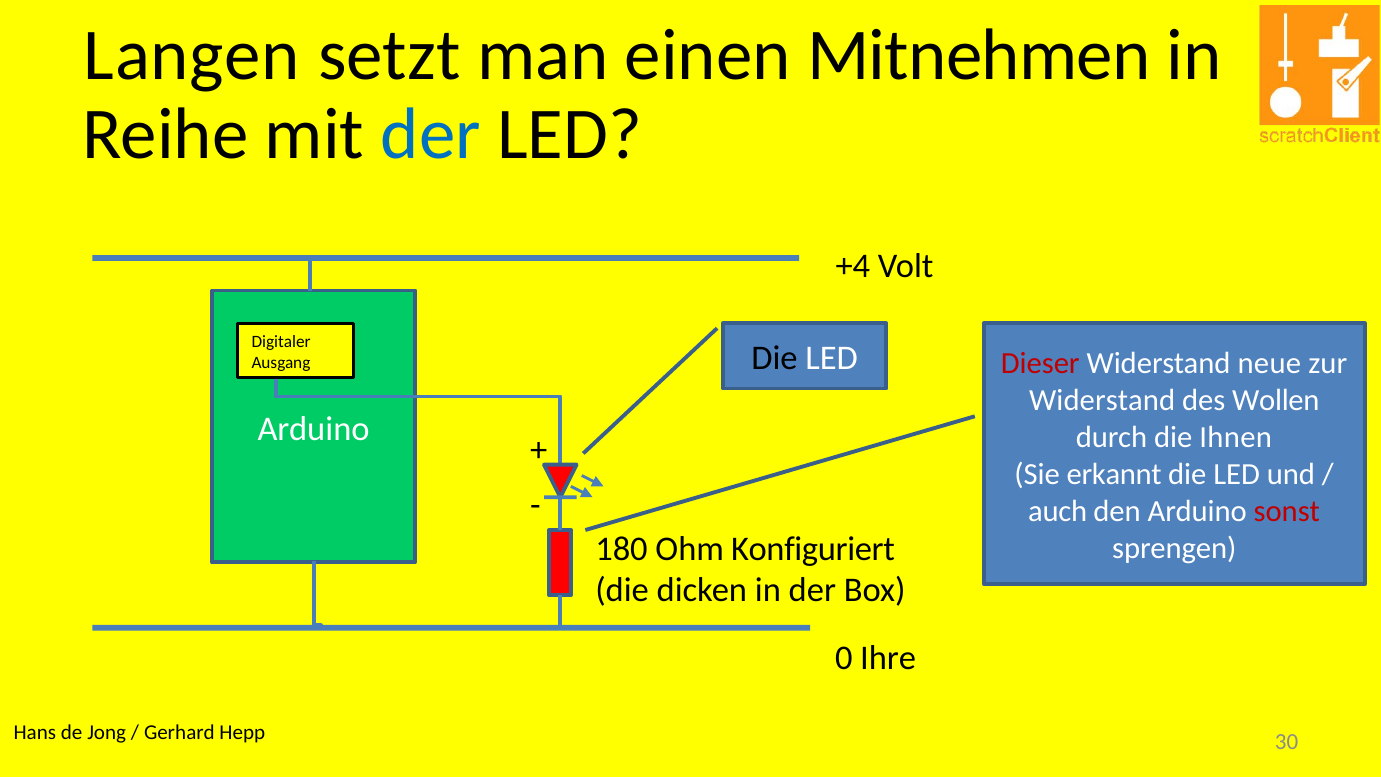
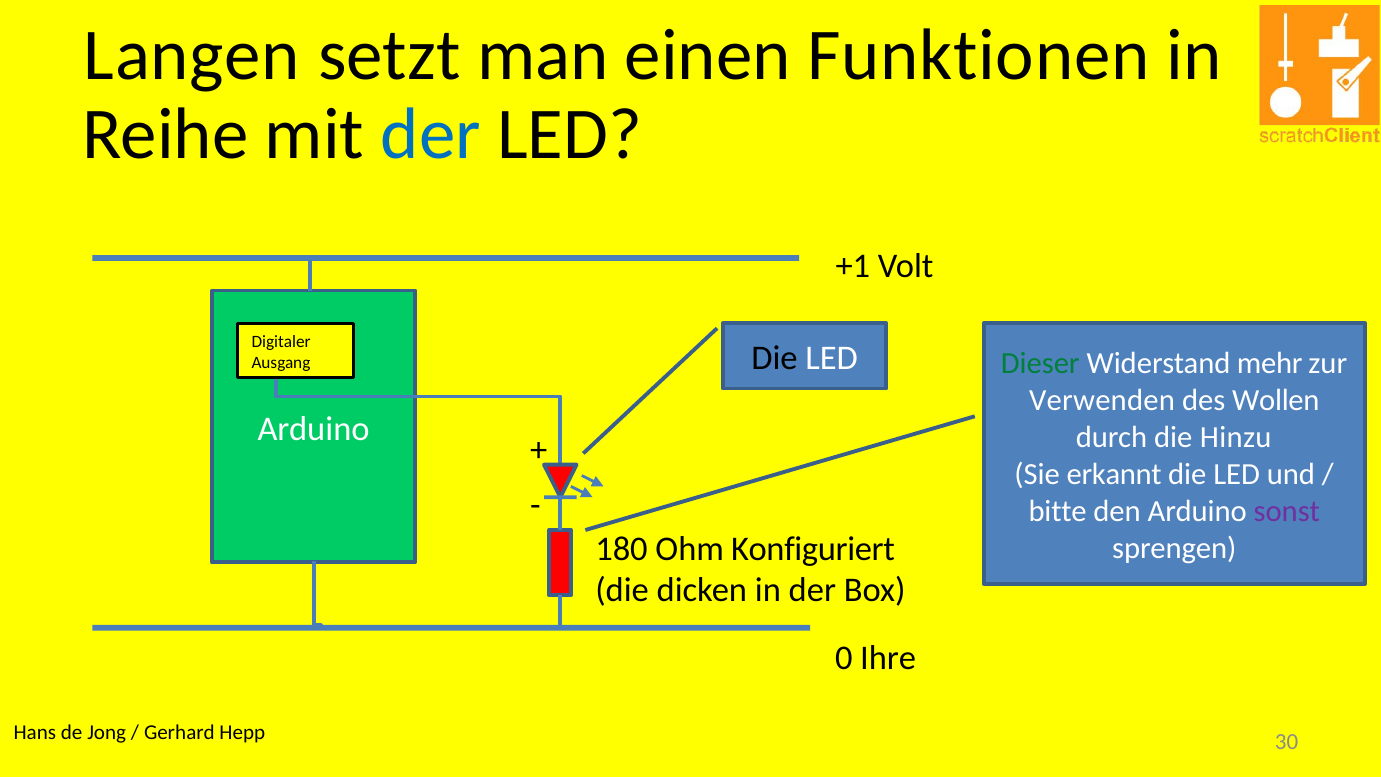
Mitnehmen: Mitnehmen -> Funktionen (978, 56)
+4: +4 -> +1 (853, 266)
Dieser colour: red -> green (1040, 364)
neue: neue -> mehr (1270, 364)
Widerstand: Widerstand -> Verwenden (1102, 401)
Ihnen: Ihnen -> Hinzu (1236, 437)
auch: auch -> bitte (1058, 511)
sonst colour: red -> purple (1287, 511)
